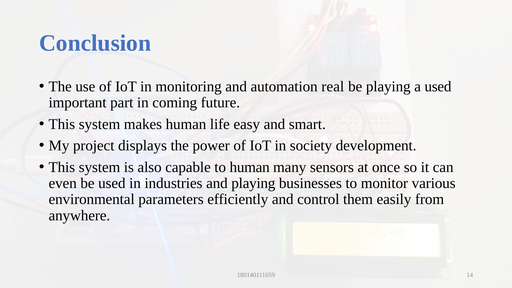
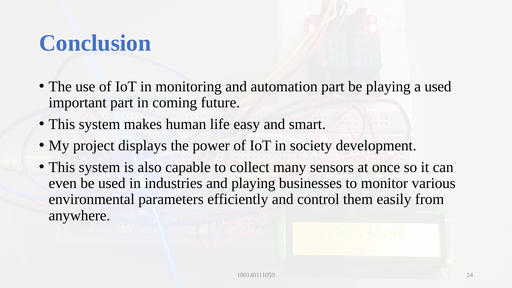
automation real: real -> part (333, 87)
to human: human -> collect (250, 167)
